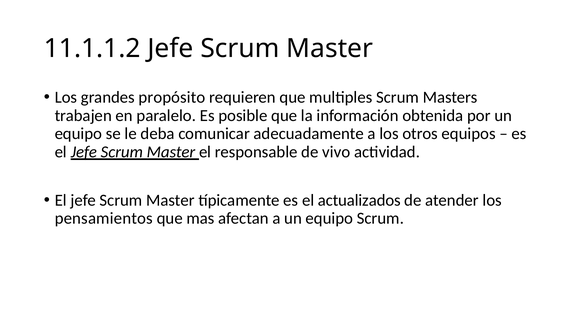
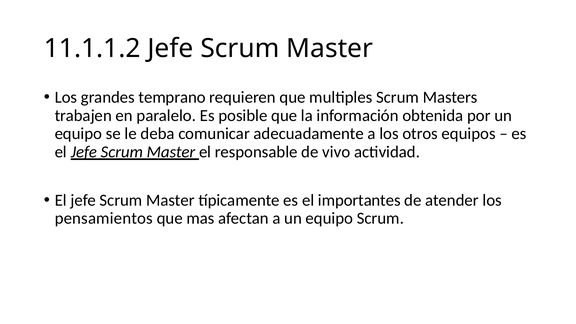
propósito: propósito -> temprano (172, 97)
actualizados: actualizados -> importantes (359, 200)
